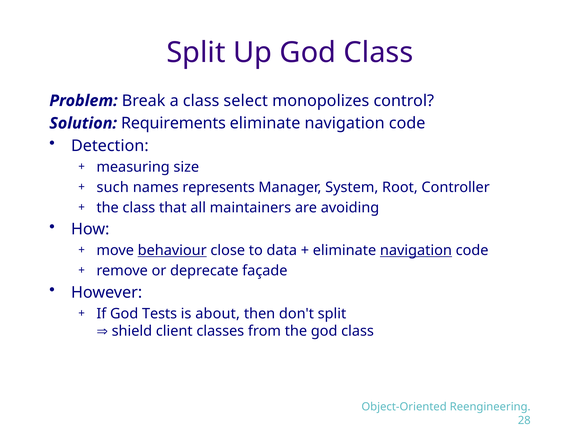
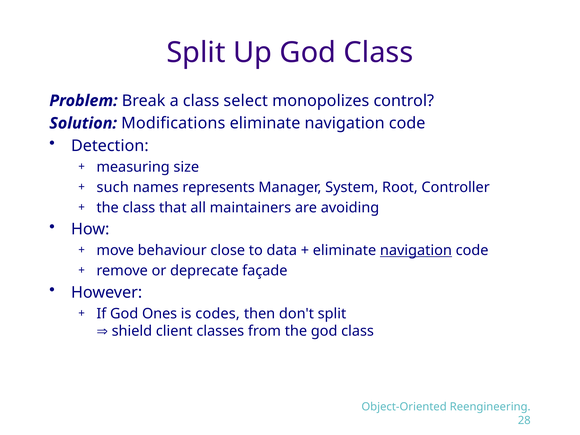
Requirements: Requirements -> Modifications (173, 123)
behaviour underline: present -> none (172, 250)
Tests: Tests -> Ones (160, 314)
about: about -> codes (218, 314)
